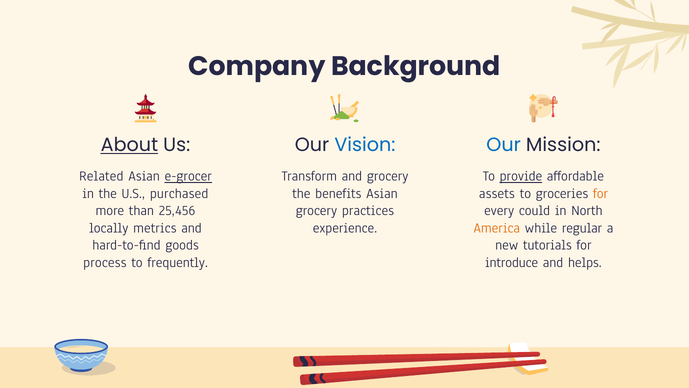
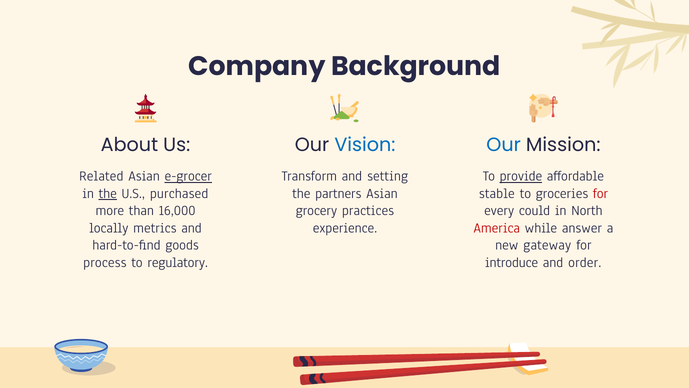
About underline: present -> none (129, 145)
and grocery: grocery -> setting (388, 176)
the underline: none -> present (108, 193)
benefits: benefits -> partners (338, 193)
assets: assets -> stable (497, 193)
for colour: orange -> red (601, 193)
25,456: 25,456 -> 16,000 (177, 210)
America colour: orange -> red (497, 228)
regular: regular -> answer (582, 228)
tutorials: tutorials -> gateway (547, 245)
frequently: frequently -> regulatory (178, 262)
helps: helps -> order (585, 262)
